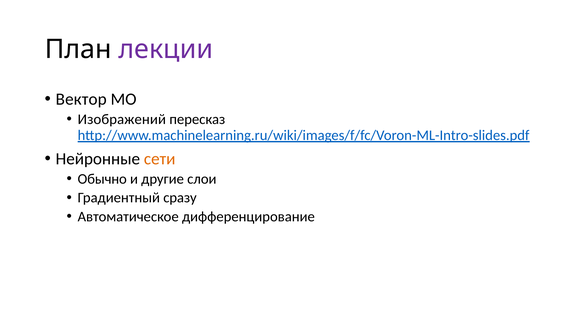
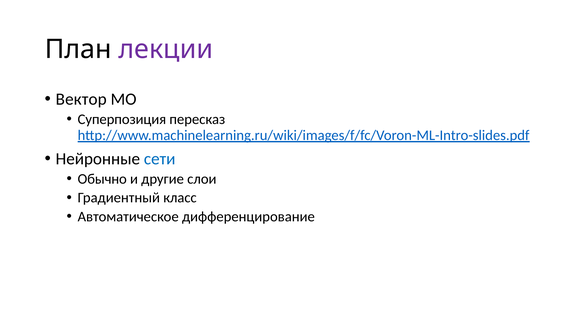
Изображений: Изображений -> Суперпозиция (122, 119)
сети colour: orange -> blue (160, 159)
сразу: сразу -> класс (180, 198)
